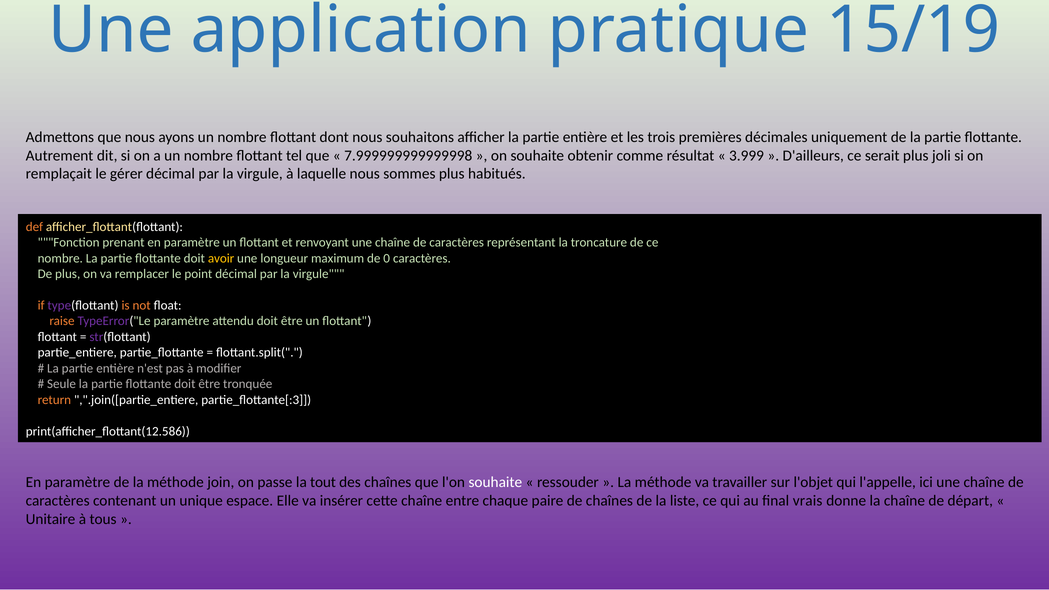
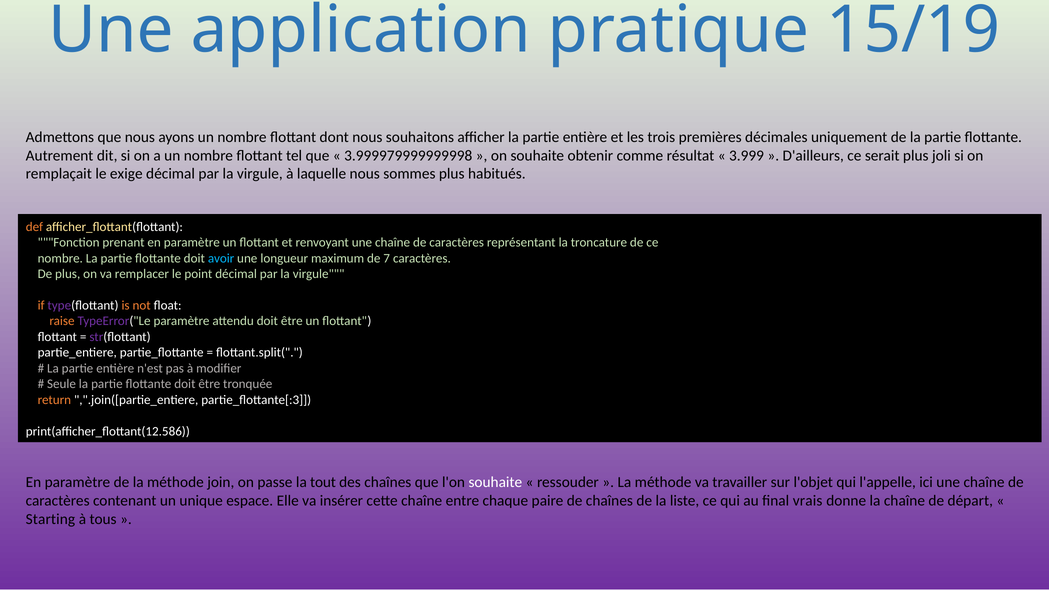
7.999999999999998: 7.999999999999998 -> 3.999979999999998 (408, 156)
gérer: gérer -> exige (126, 174)
avoir colour: yellow -> light blue (221, 258)
0: 0 -> 7 (387, 258)
Unitaire: Unitaire -> Starting (50, 519)
